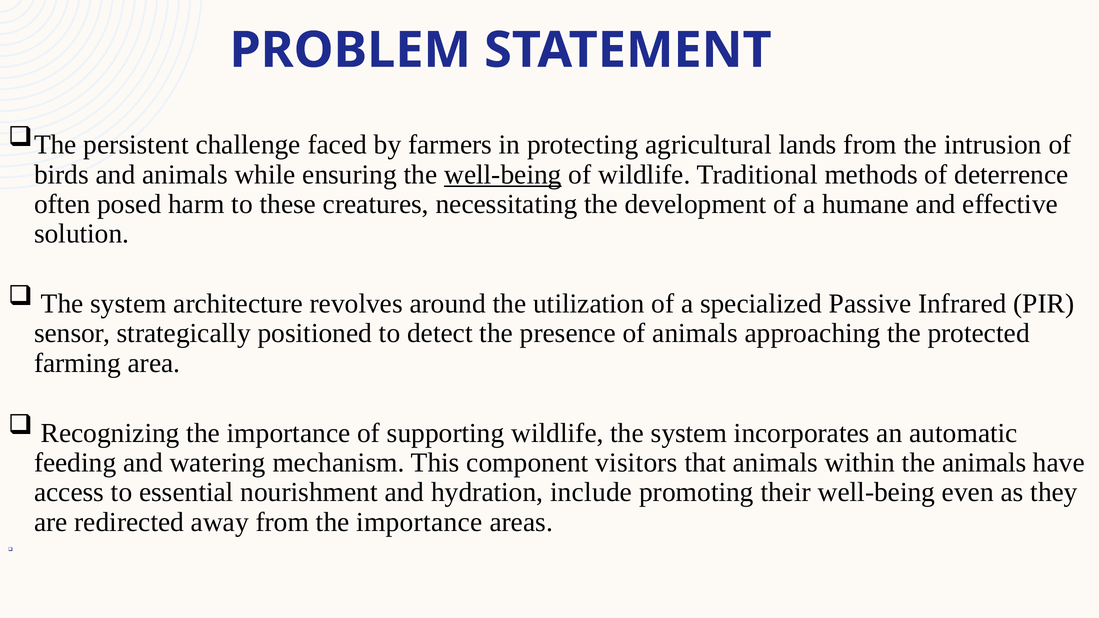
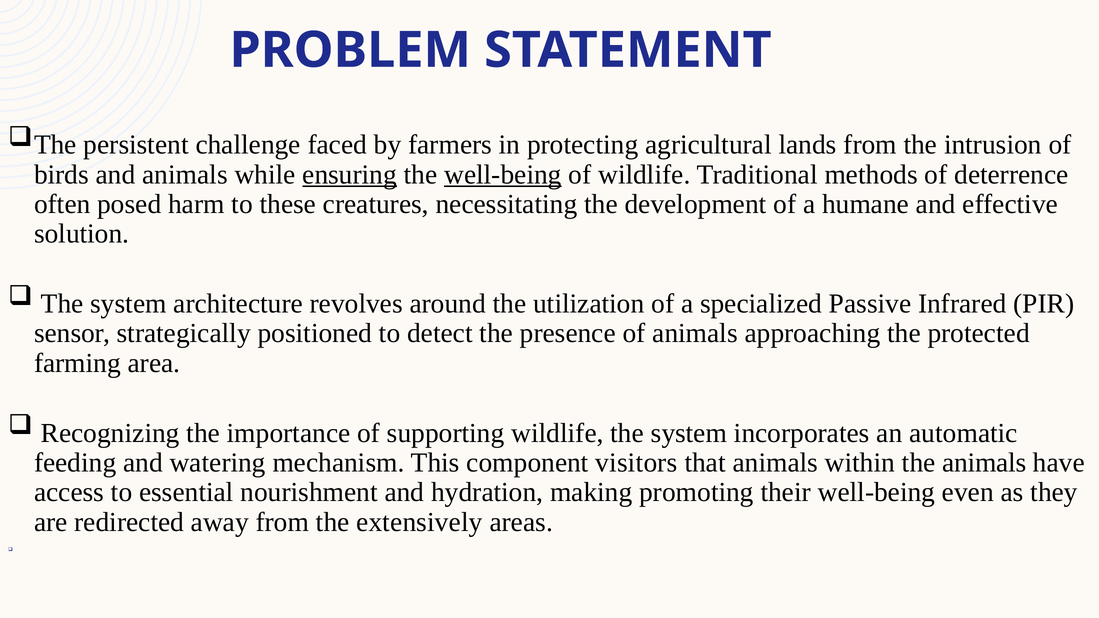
ensuring underline: none -> present (350, 175)
include: include -> making (591, 493)
from the importance: importance -> extensively (419, 522)
